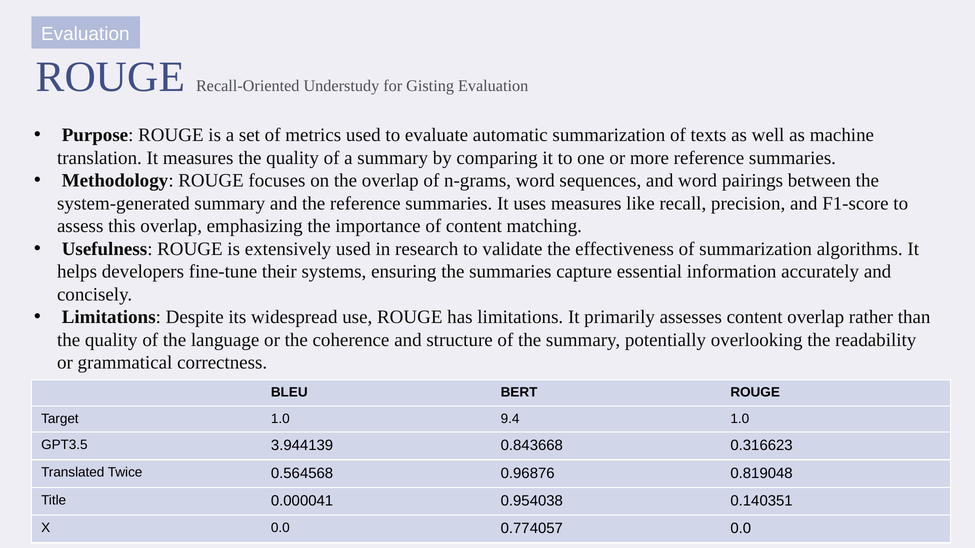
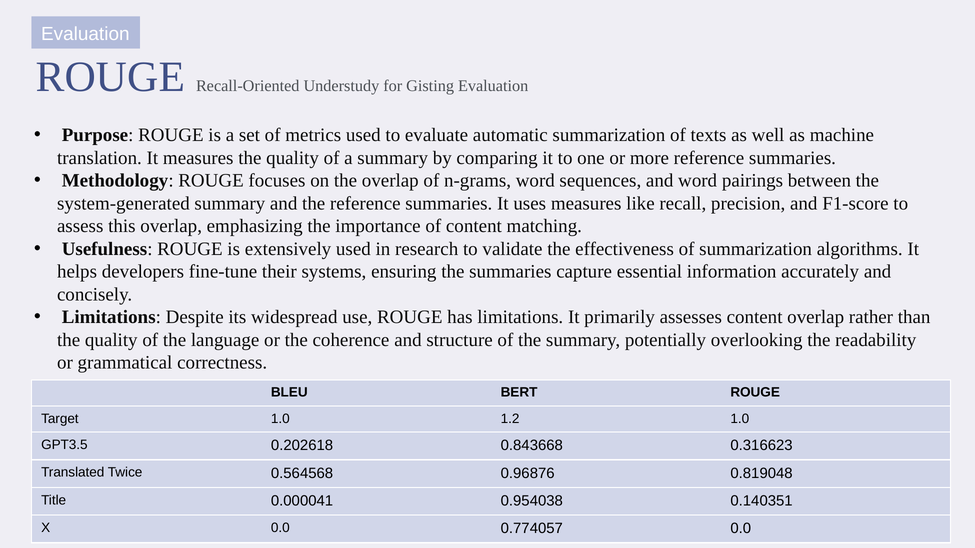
9.4: 9.4 -> 1.2 (510, 419)
3.944139: 3.944139 -> 0.202618 (302, 446)
